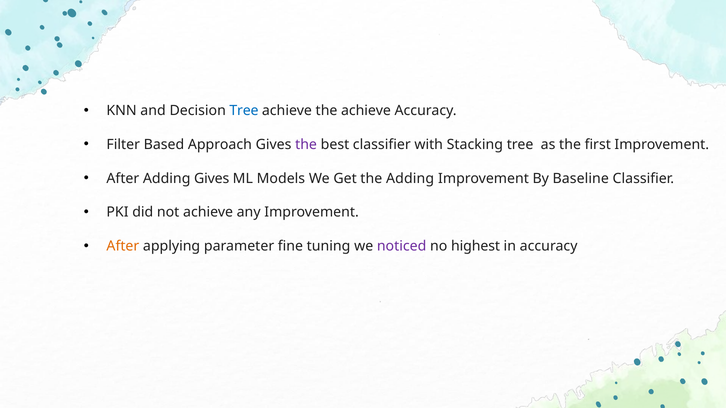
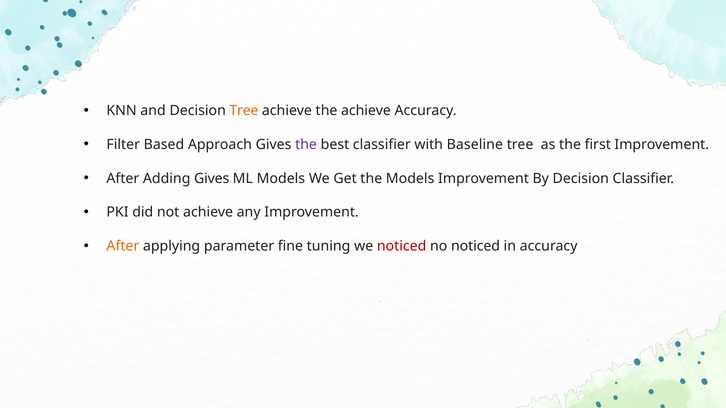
Tree colour: blue -> orange (244, 111)
Stacking: Stacking -> Baseline (475, 145)
the Adding: Adding -> Models (410, 179)
By Baseline: Baseline -> Decision (581, 179)
noticed colour: purple -> red (402, 246)
no highest: highest -> noticed (476, 246)
